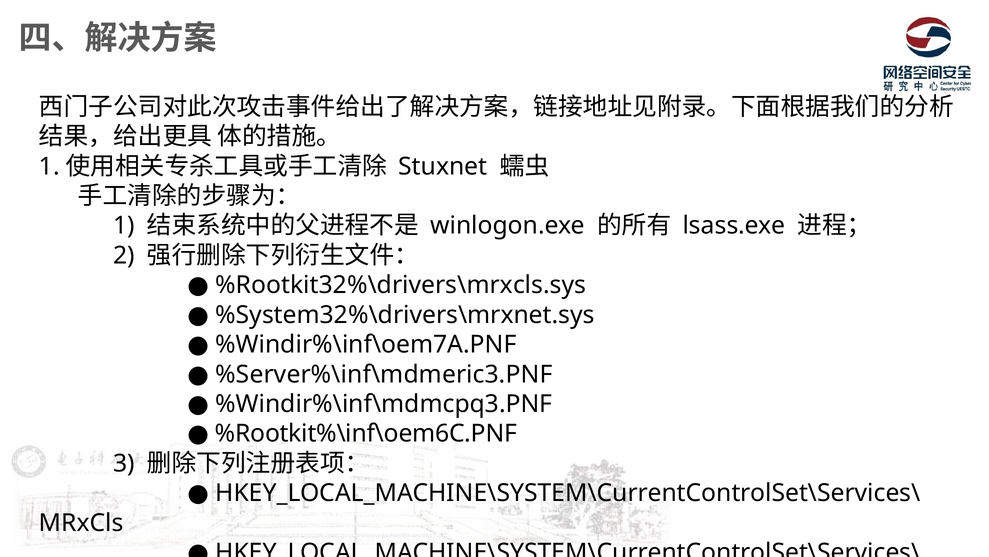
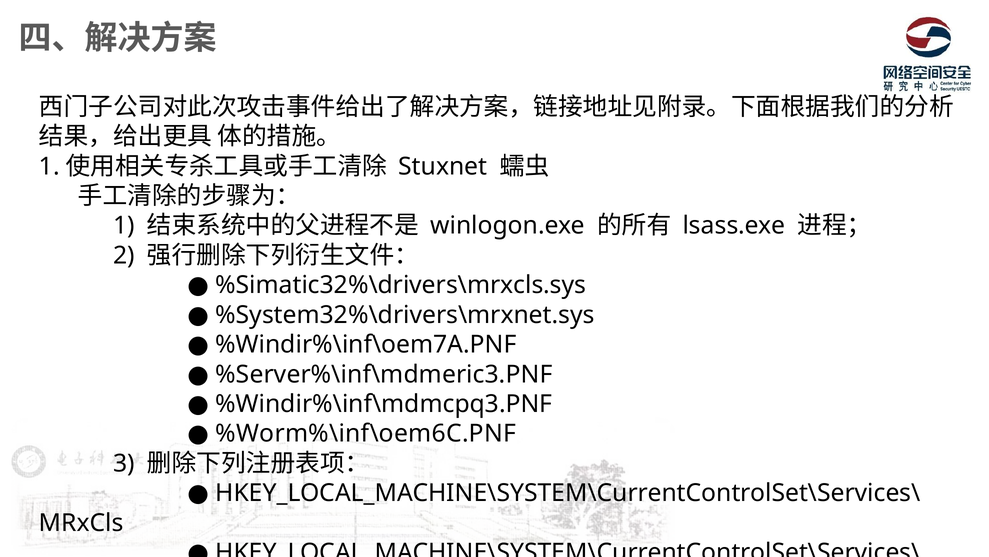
%Rootkit32%\drivers\mrxcls.sys: %Rootkit32%\drivers\mrxcls.sys -> %Simatic32%\drivers\mrxcls.sys (401, 285)
%Rootkit%\inf\oem6C.PNF: %Rootkit%\inf\oem6C.PNF -> %Worm%\inf\oem6C.PNF (366, 433)
